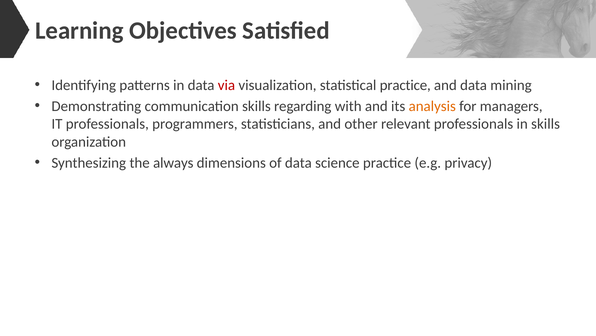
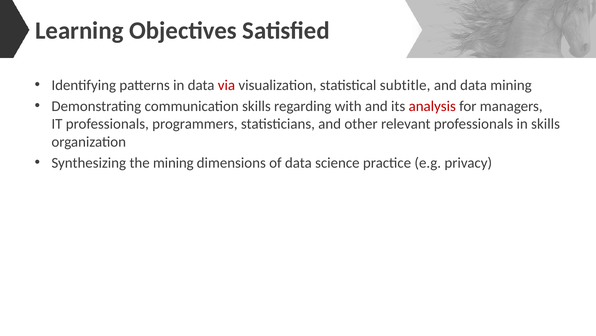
statistical practice: practice -> subtitle (405, 85)
analysis colour: orange -> red (432, 106)
the always: always -> mining (173, 163)
